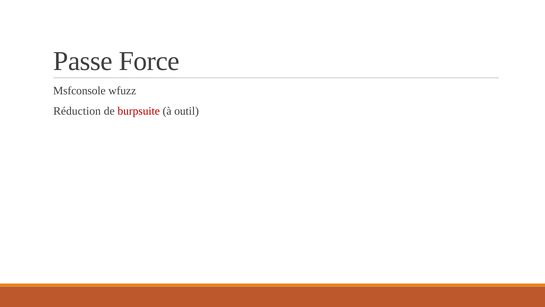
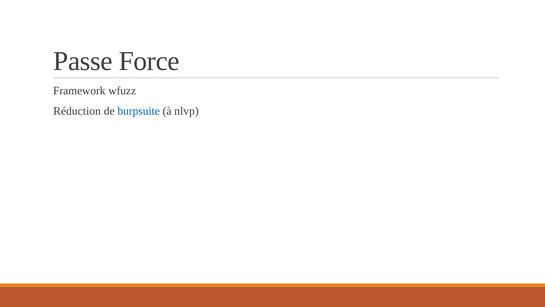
Msfconsole: Msfconsole -> Framework (79, 91)
burpsuite colour: red -> blue (139, 111)
outil: outil -> nlvp (187, 111)
